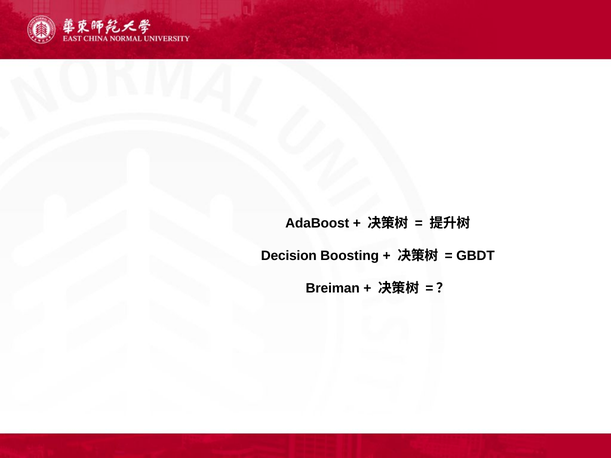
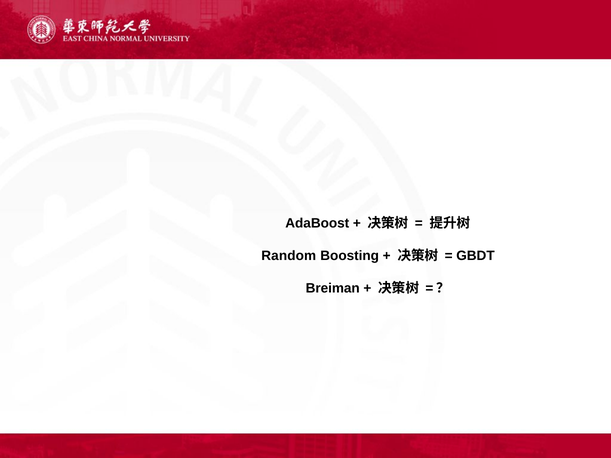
Decision: Decision -> Random (289, 256)
